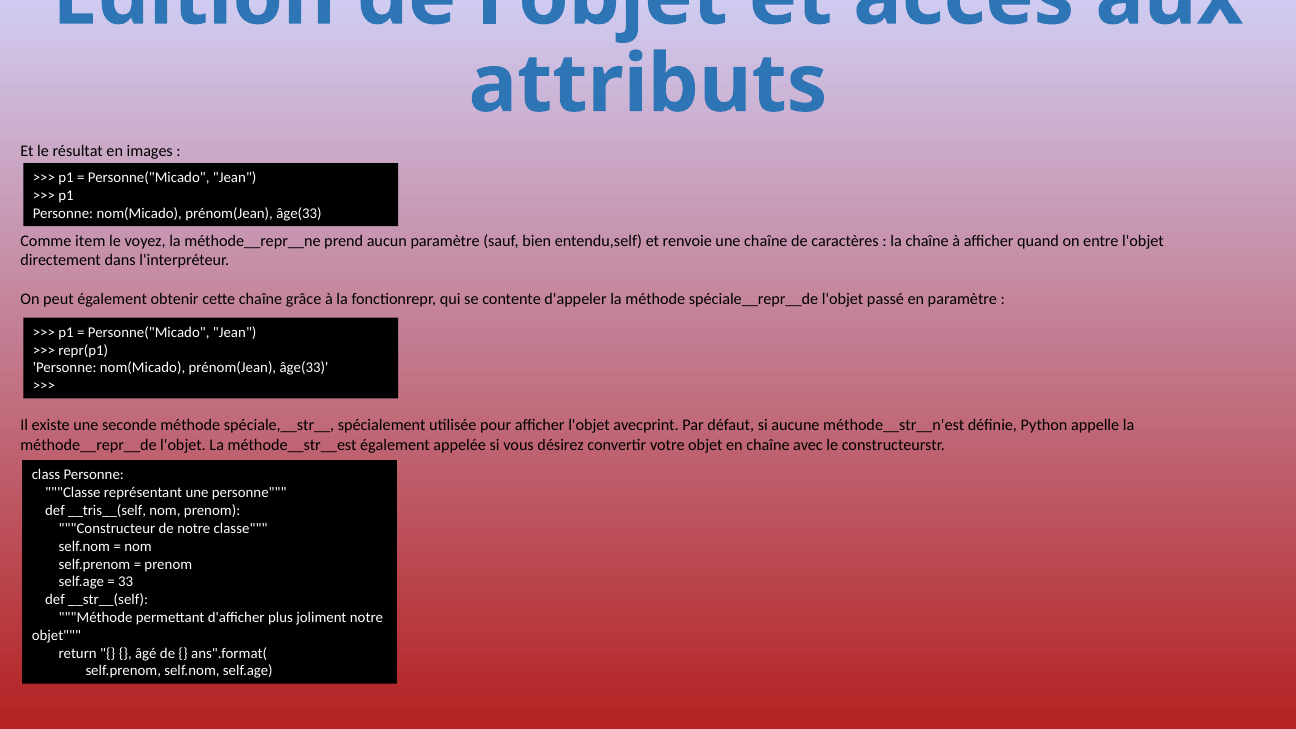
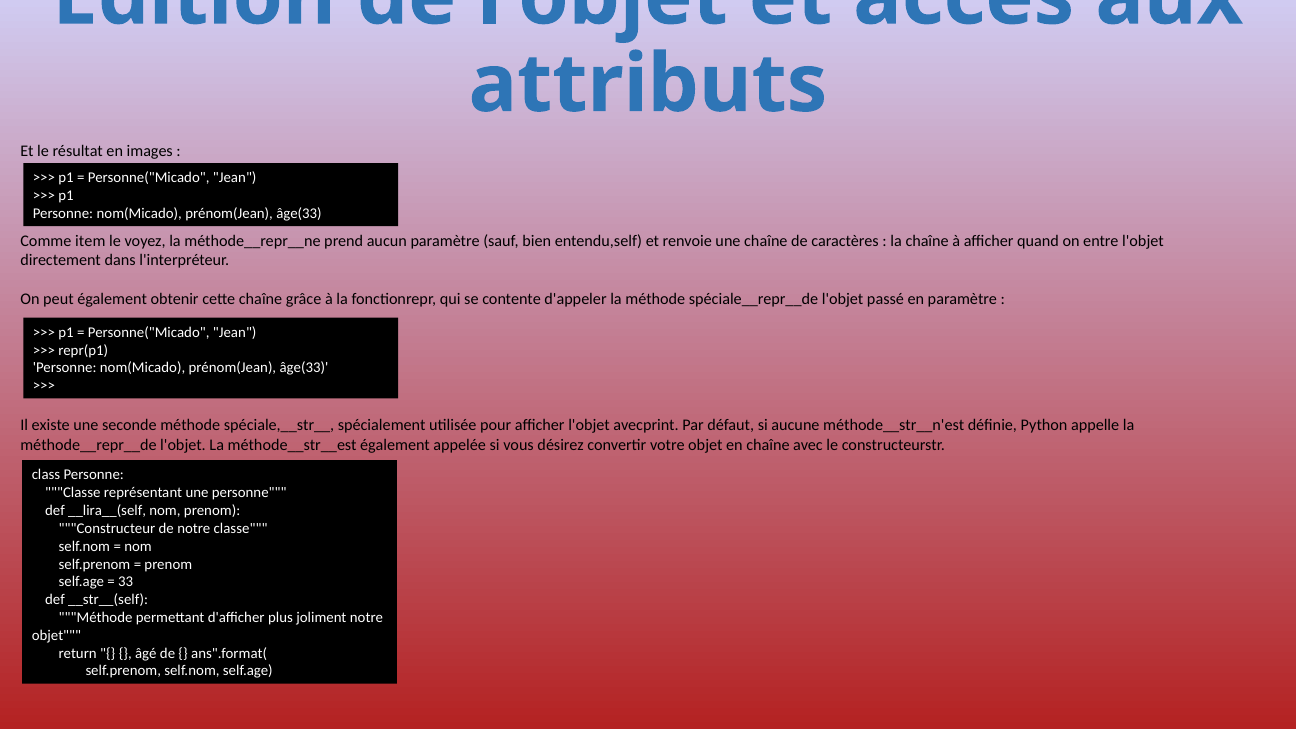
__tris__(self: __tris__(self -> __lira__(self (107, 511)
